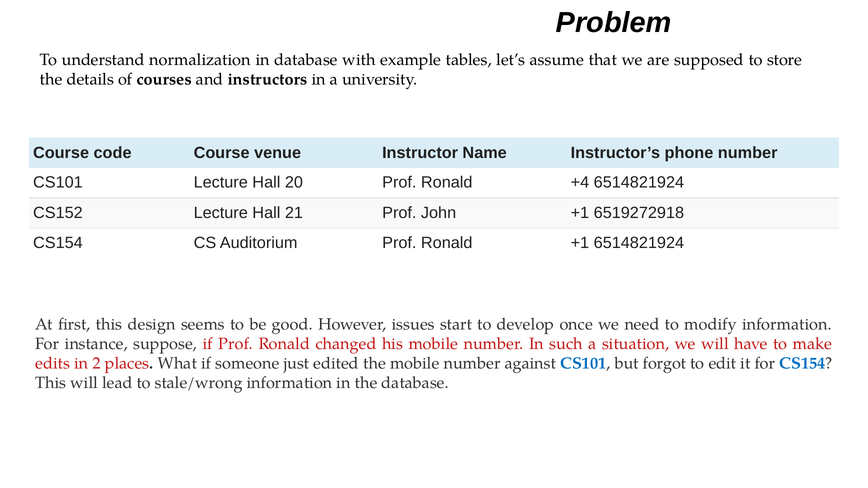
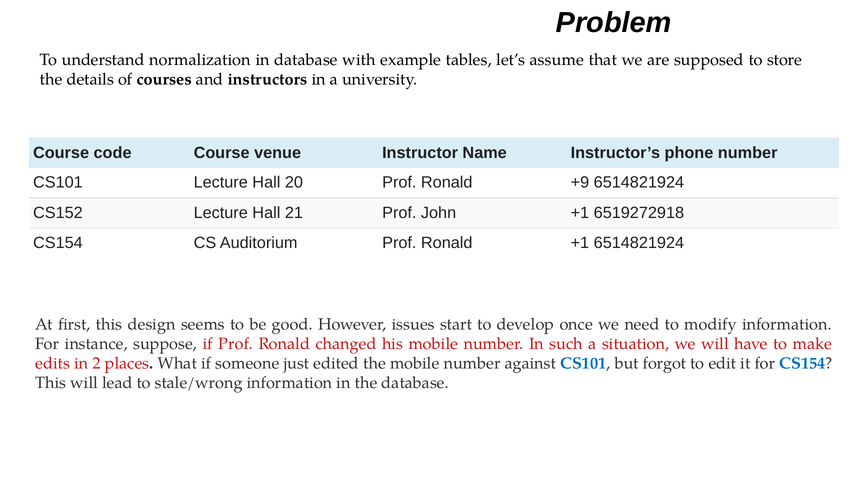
+4: +4 -> +9 (580, 182)
